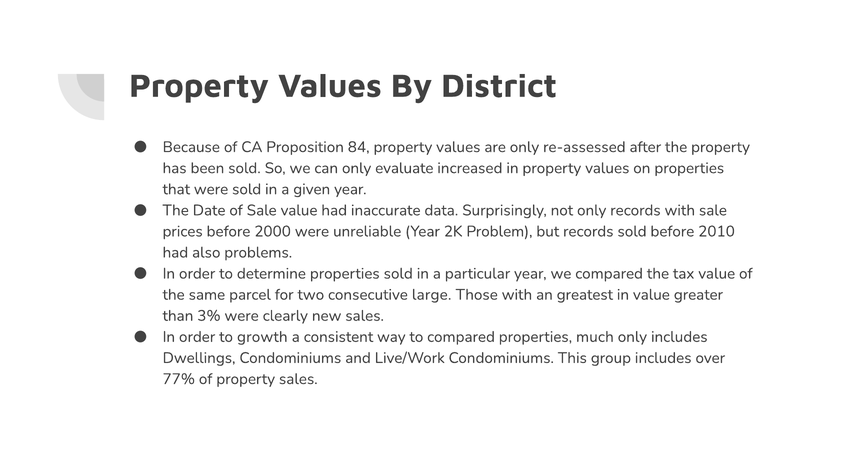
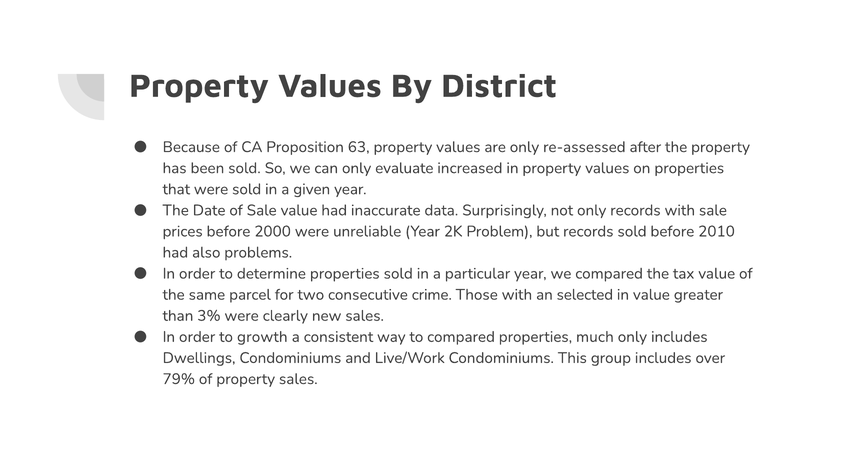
84: 84 -> 63 (359, 147)
large: large -> crime (432, 295)
greatest: greatest -> selected (585, 295)
77%: 77% -> 79% (179, 379)
